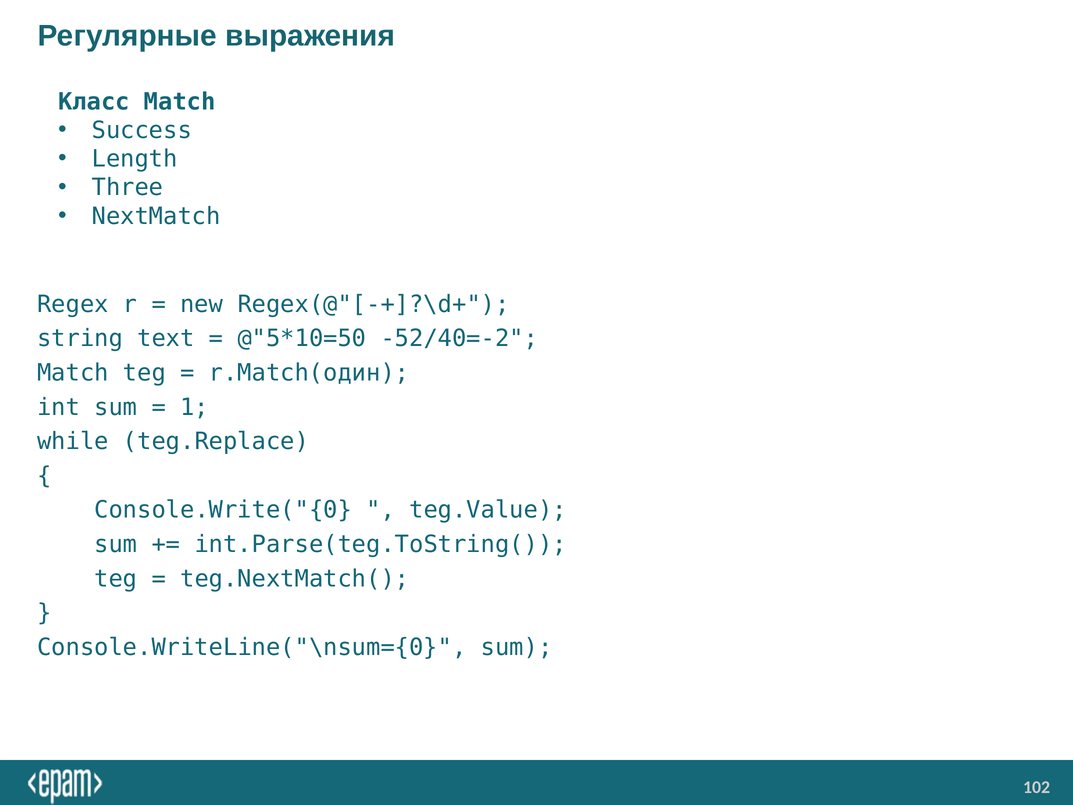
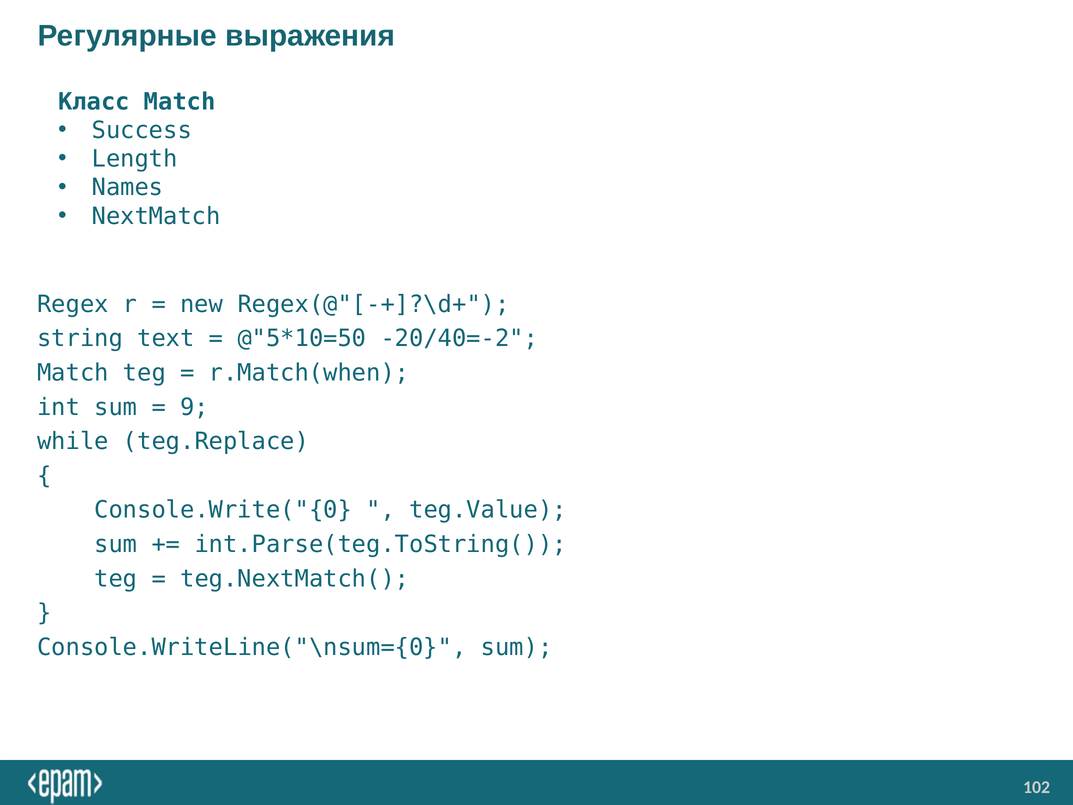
Three: Three -> Names (128, 188)
-52/40=-2: -52/40=-2 -> -20/40=-2 (459, 338)
r.Match(один: r.Match(один -> r.Match(when (309, 373)
1: 1 -> 9 (195, 407)
